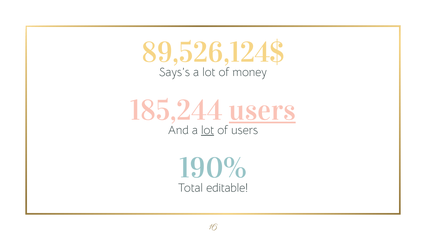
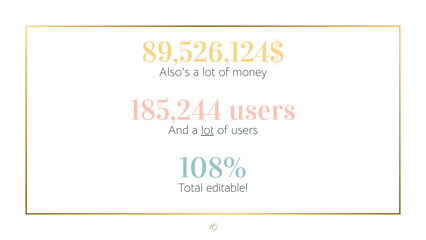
Says’s: Says’s -> Also’s (174, 72)
users underline: present -> none (262, 110)
190%: 190% -> 108% (213, 168)
